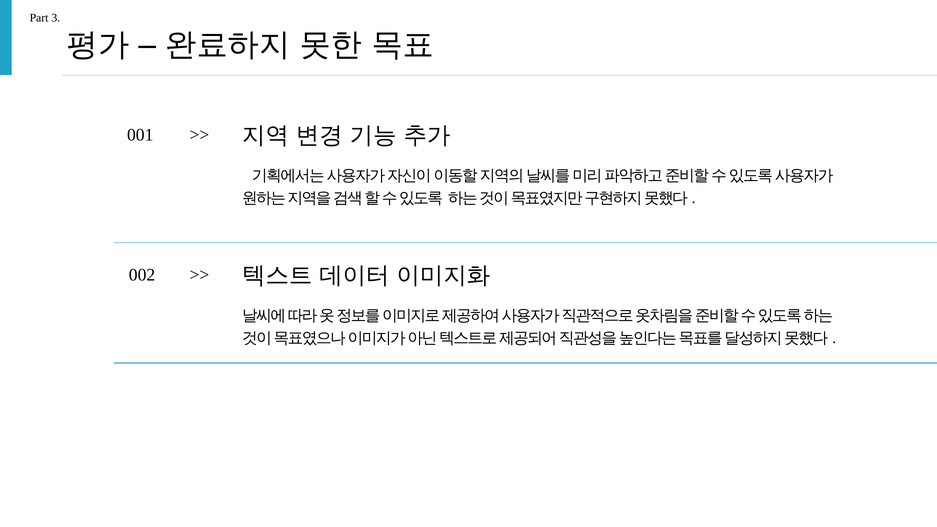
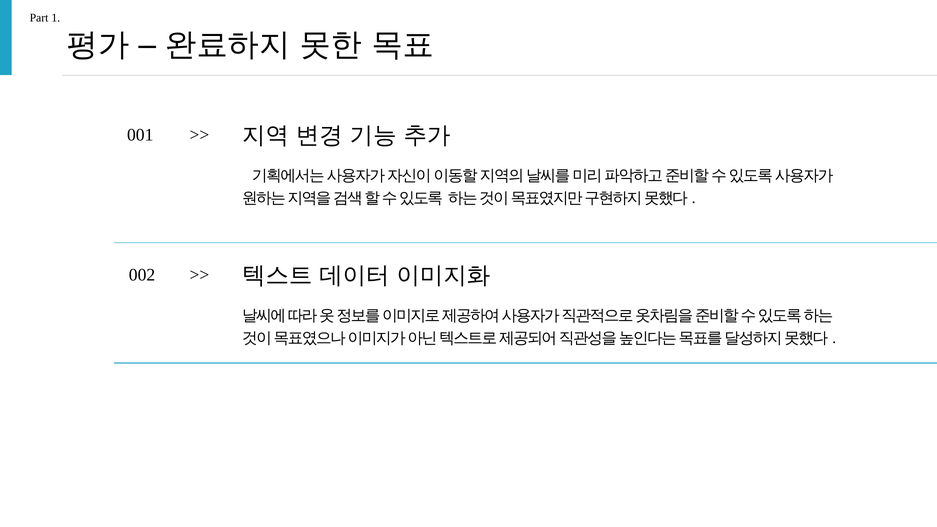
3: 3 -> 1 (56, 18)
